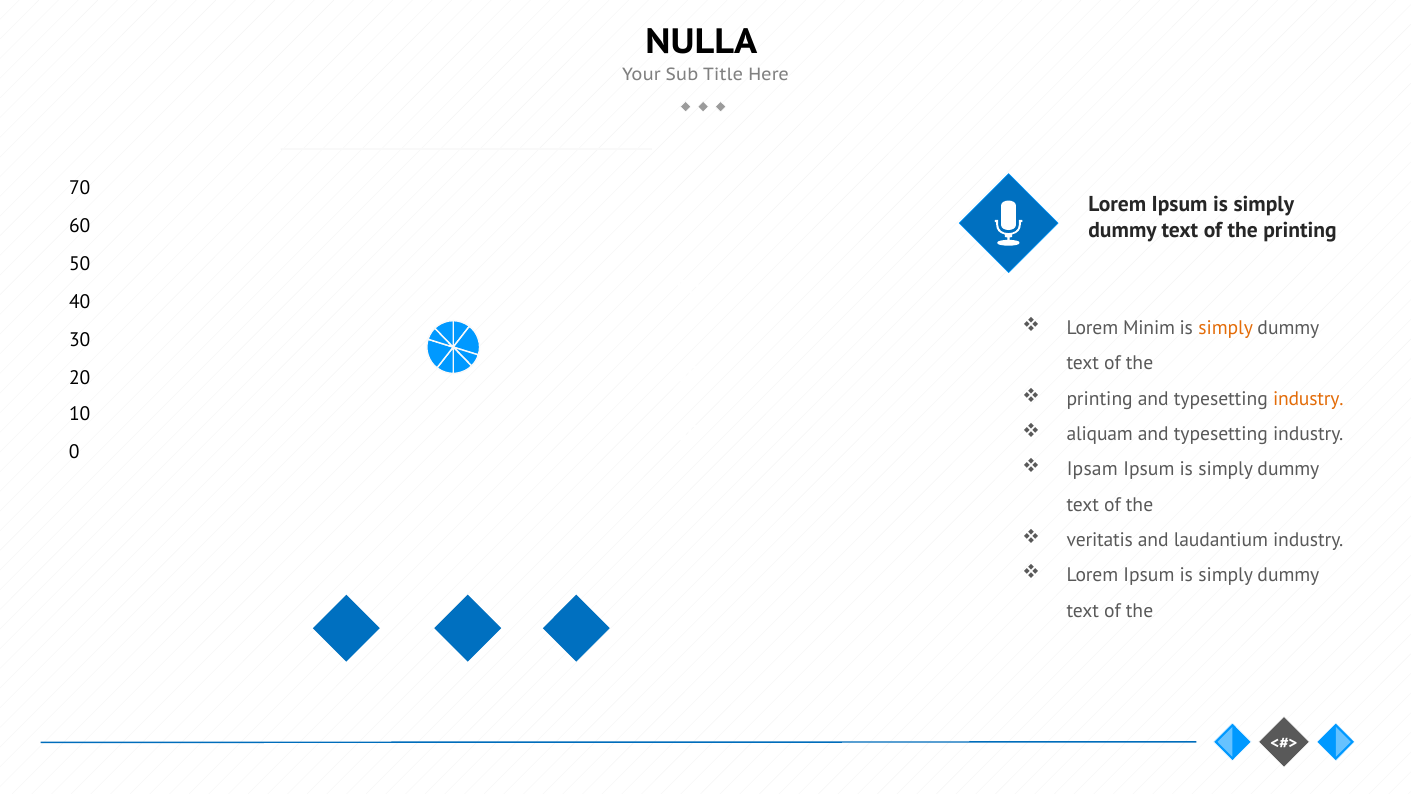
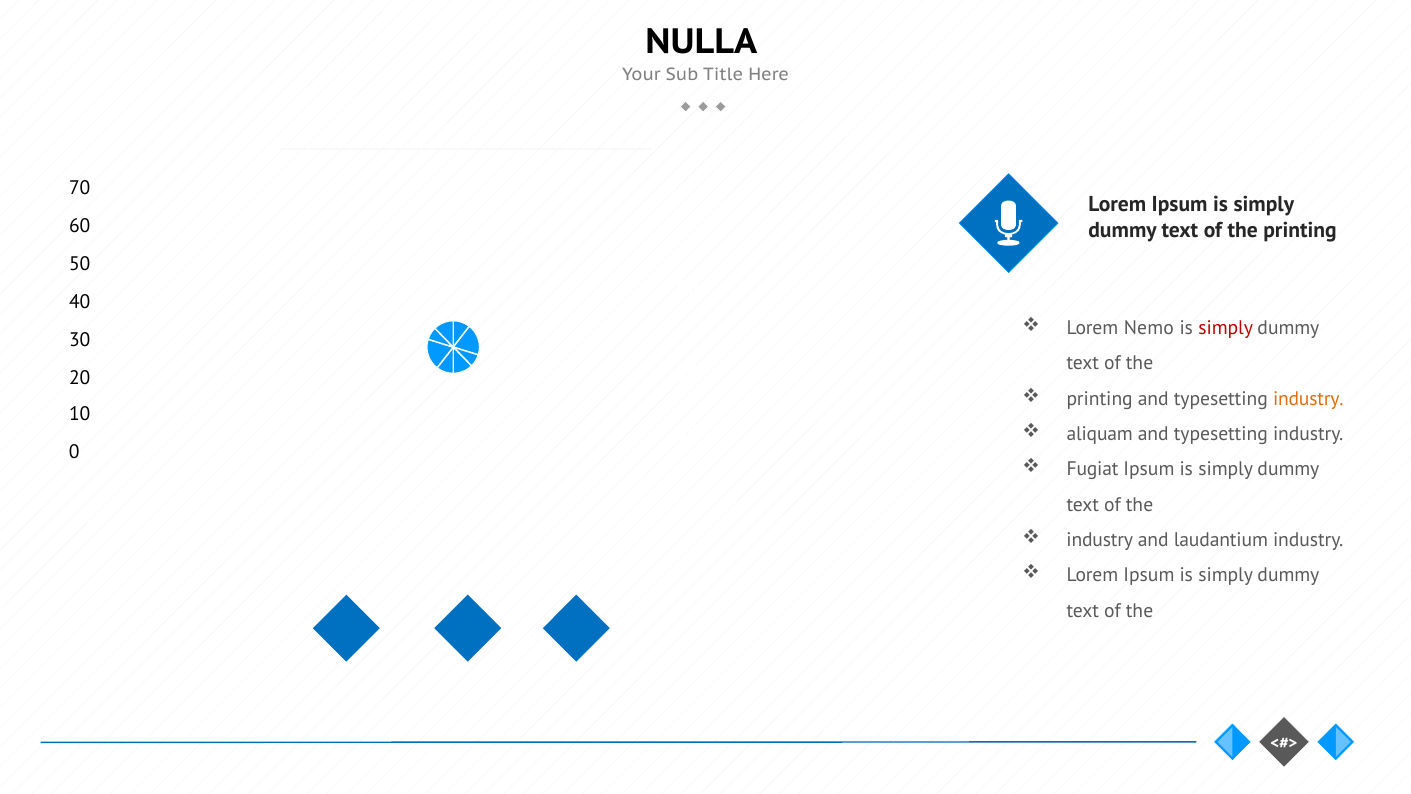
Minim: Minim -> Nemo (1149, 328)
simply colour: orange -> red (1226, 328)
Ipsam: Ipsam -> Fugiat (1093, 469)
veritatis: veritatis -> industry (1100, 540)
